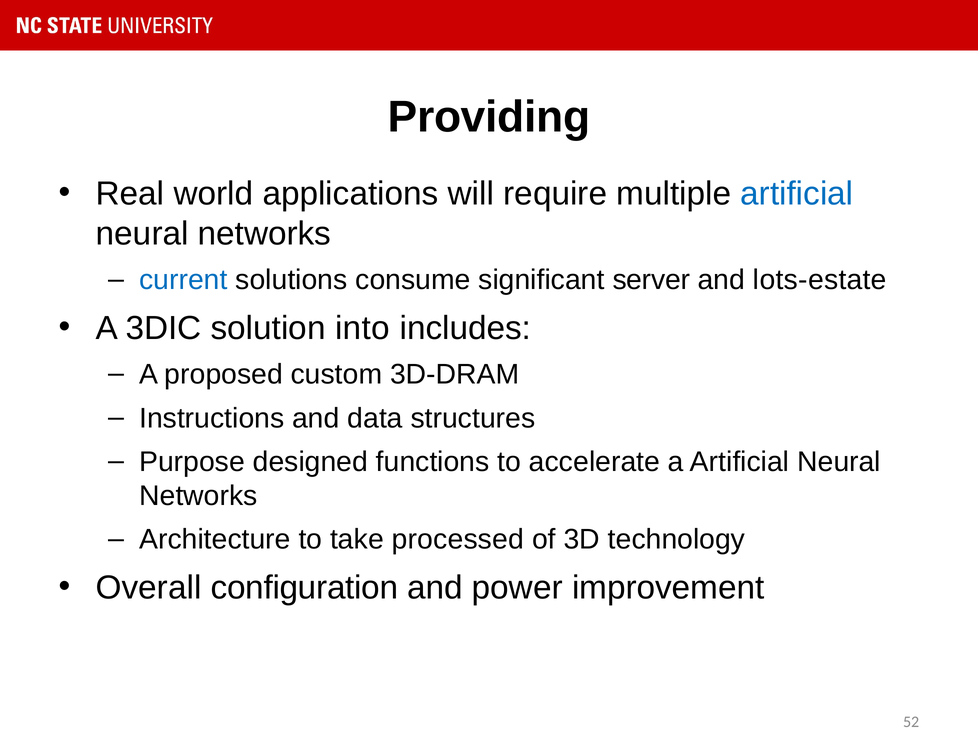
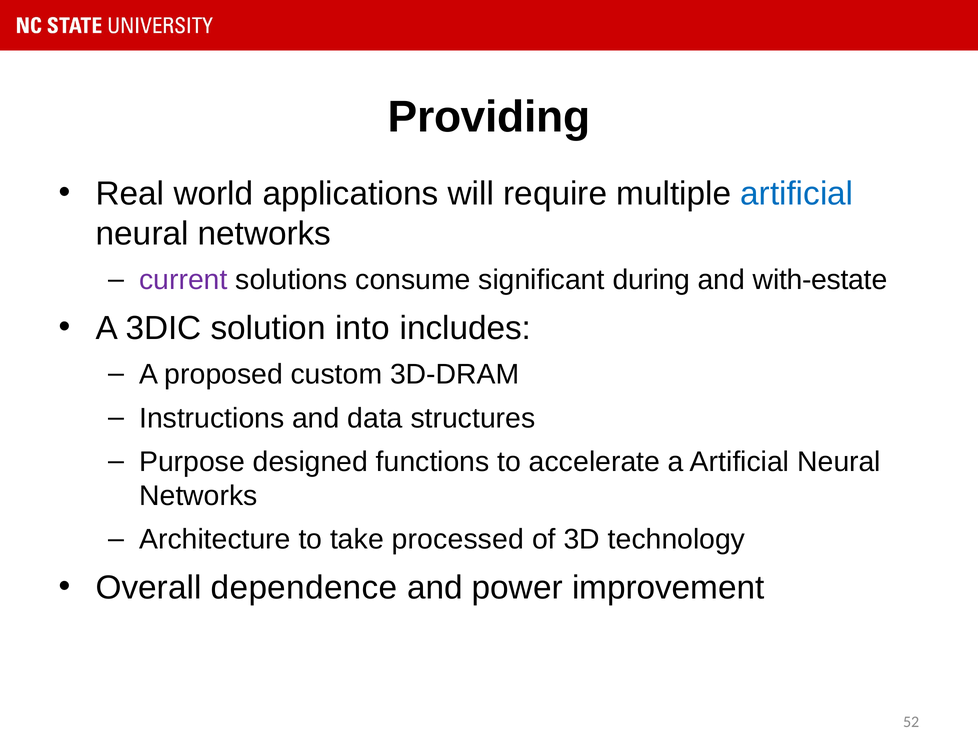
current colour: blue -> purple (183, 280)
server: server -> during (651, 280)
lots-estate: lots-estate -> with-estate (820, 280)
configuration: configuration -> dependence (304, 587)
